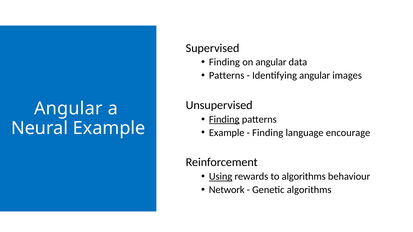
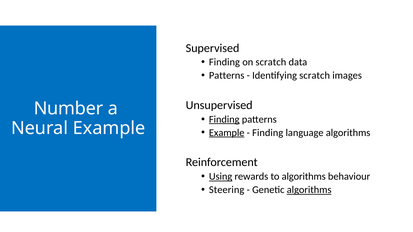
on angular: angular -> scratch (271, 62)
Identifying angular: angular -> scratch (315, 76)
Angular: Angular -> Number (69, 109)
Example underline: none -> present (227, 133)
language encourage: encourage -> algorithms (348, 133)
Network: Network -> Steering (227, 190)
algorithms underline: none -> present (309, 190)
